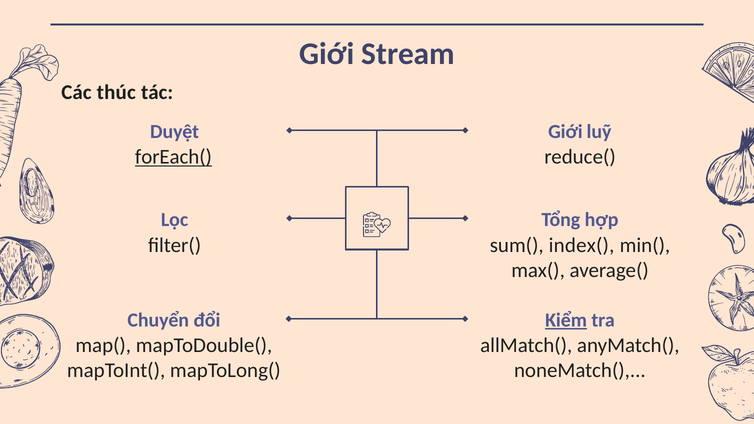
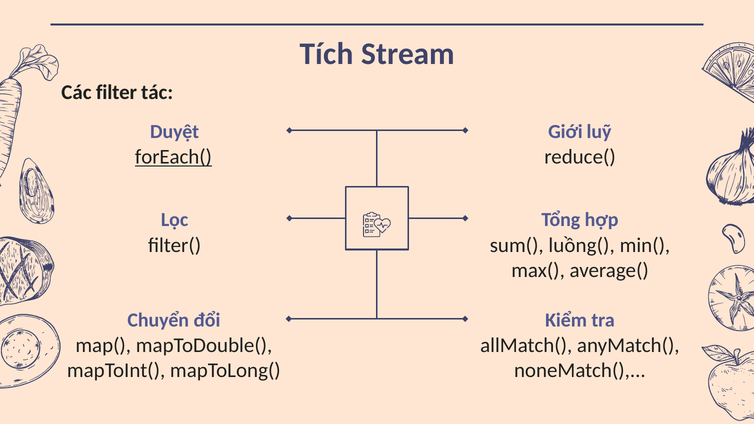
Giới: Giới -> Tích (327, 54)
thúc: thúc -> filter (116, 93)
index(: index( -> luồng( (582, 245)
Kiểm underline: present -> none (566, 320)
